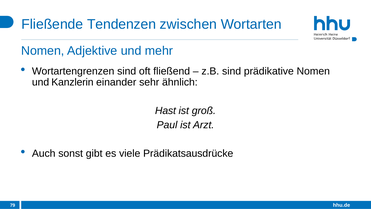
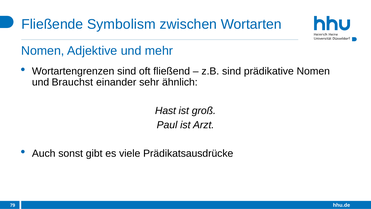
Tendenzen: Tendenzen -> Symbolism (121, 24)
Kanzlerin: Kanzlerin -> Brauchst (72, 82)
